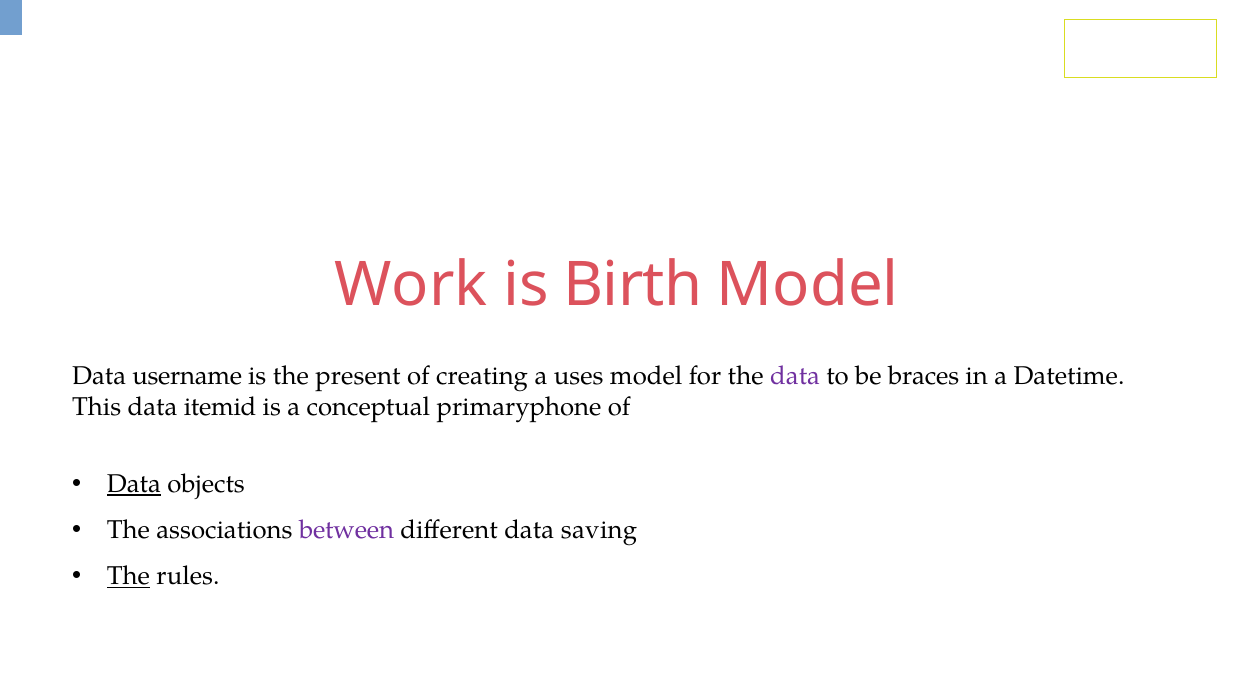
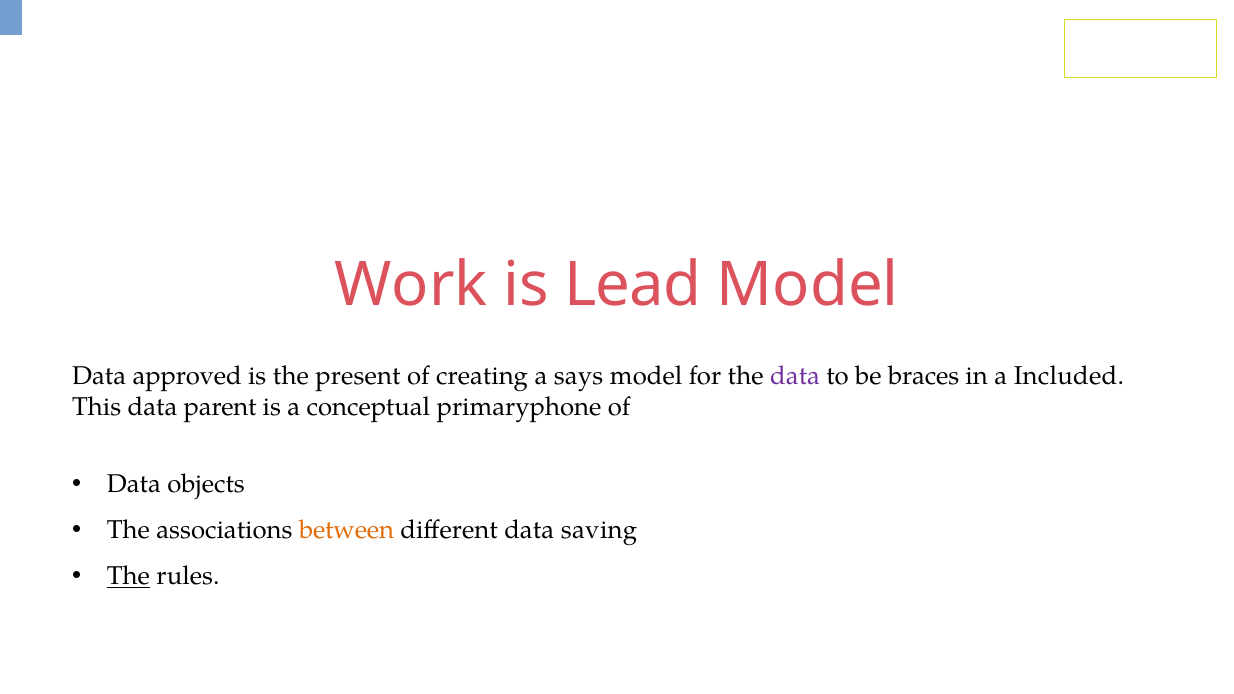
Birth: Birth -> Lead (633, 285)
username: username -> approved (187, 376)
uses: uses -> says (579, 376)
Datetime: Datetime -> Included (1069, 376)
itemid: itemid -> parent (220, 407)
Data underline: present -> none (134, 484)
between colour: purple -> orange (347, 530)
